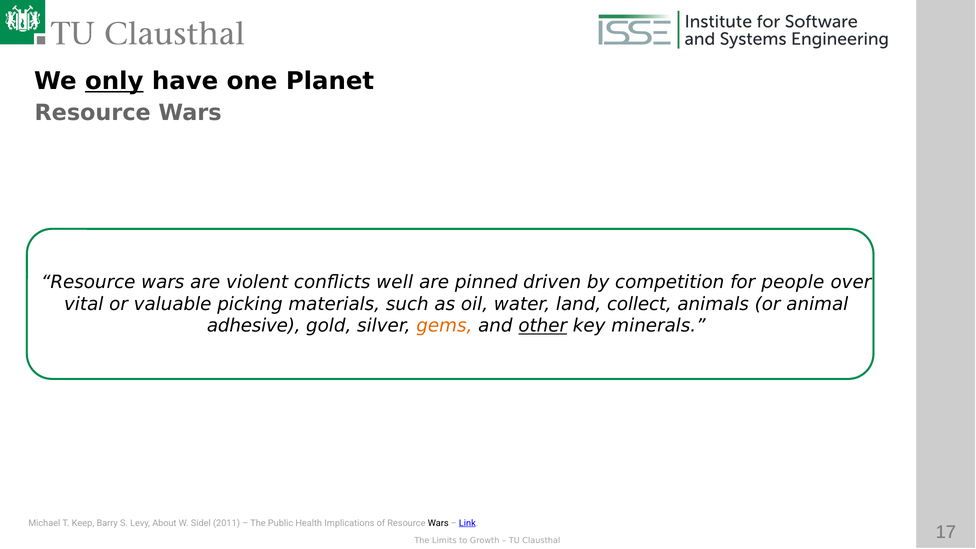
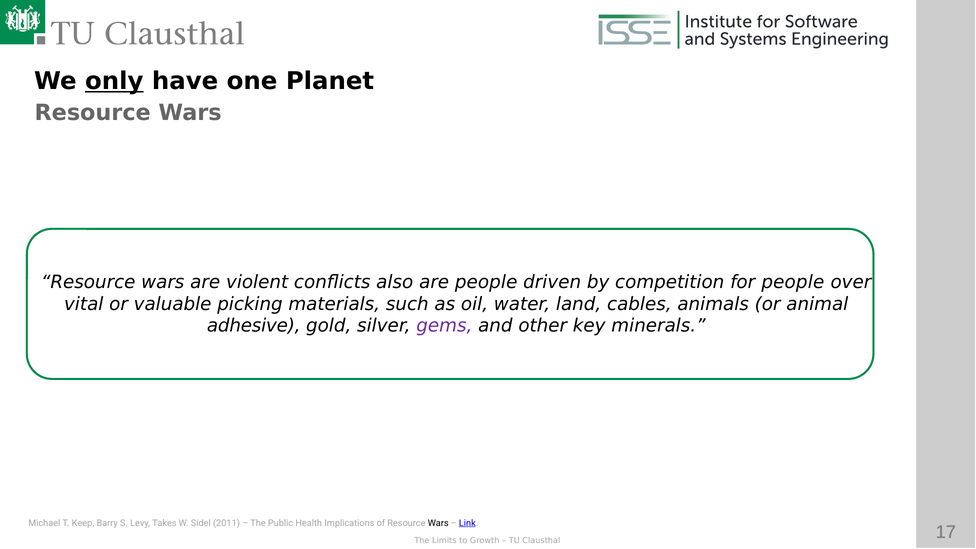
well: well -> also (395, 282)
are pinned: pinned -> people (486, 282)
collect: collect -> cables (639, 304)
gems colour: orange -> purple (444, 326)
other underline: present -> none (543, 326)
About: About -> Takes (164, 523)
